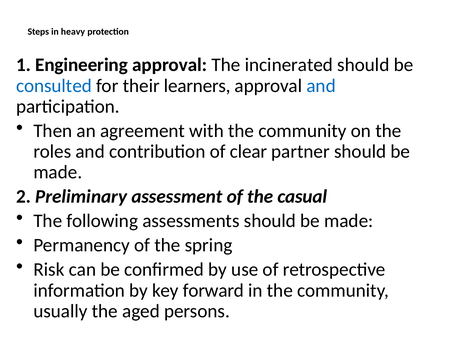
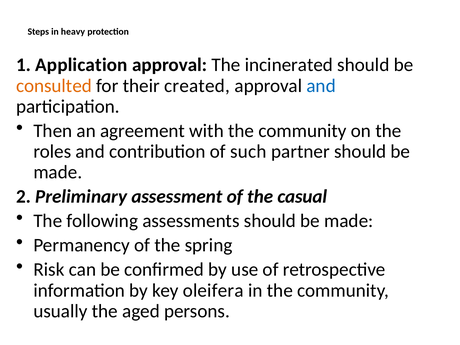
Engineering: Engineering -> Application (81, 65)
consulted colour: blue -> orange (54, 86)
learners: learners -> created (197, 86)
clear: clear -> such (248, 151)
forward: forward -> oleifera (213, 290)
